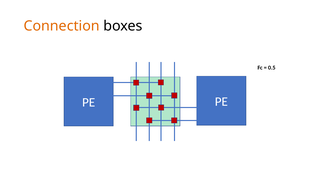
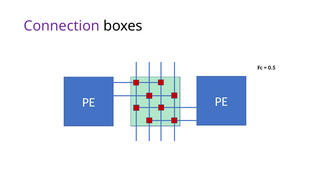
Connection colour: orange -> purple (62, 26)
